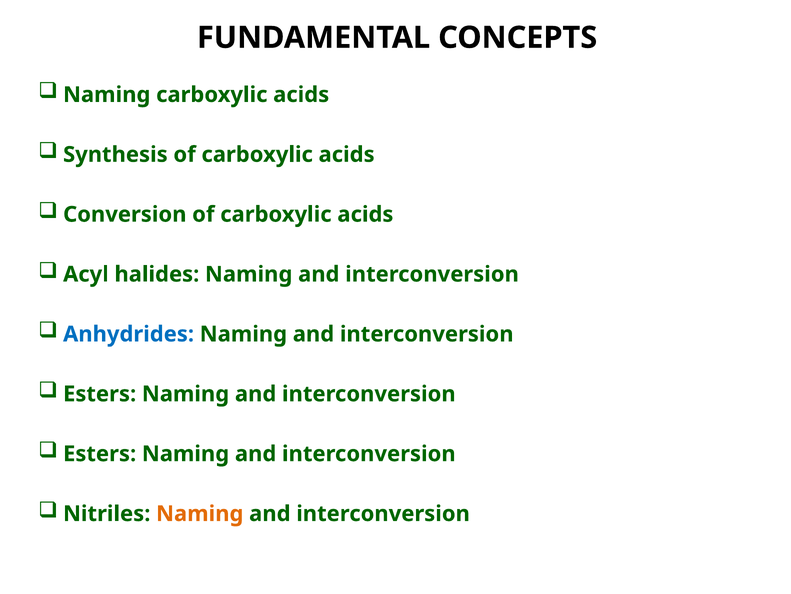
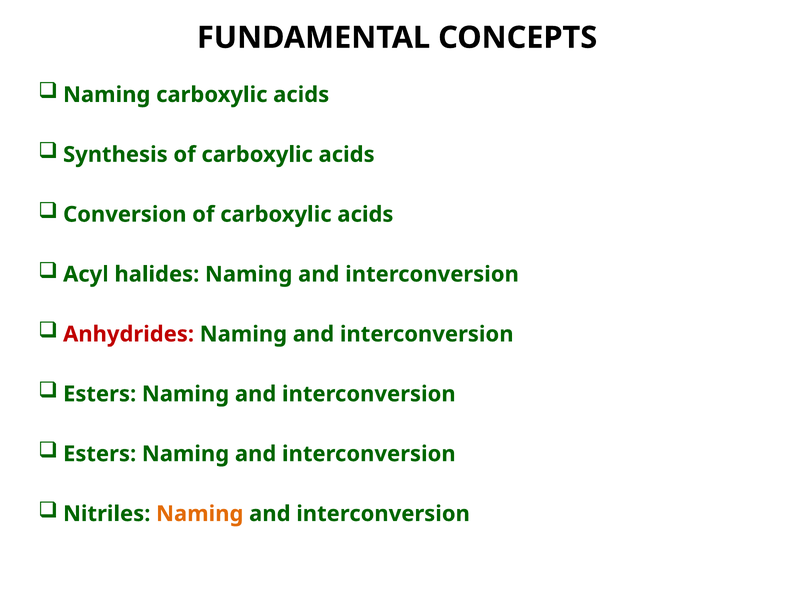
Anhydrides colour: blue -> red (129, 334)
